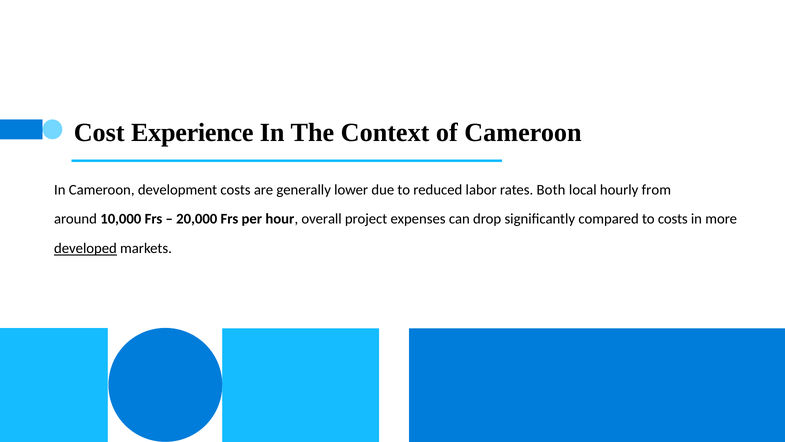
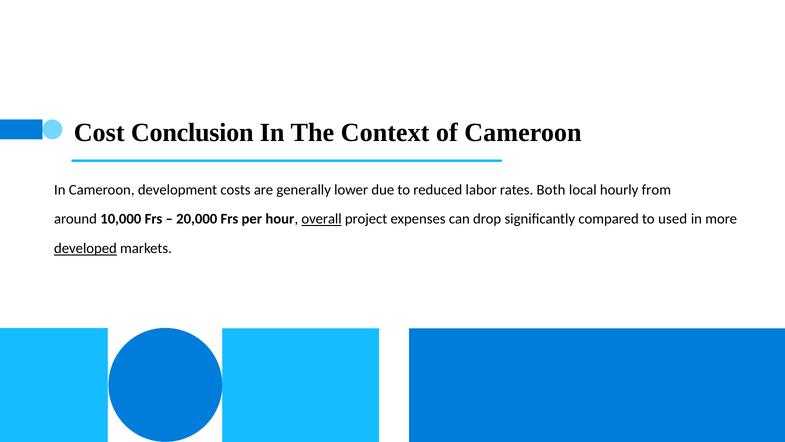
Experience: Experience -> Conclusion (192, 132)
overall underline: none -> present (322, 219)
to costs: costs -> used (673, 219)
